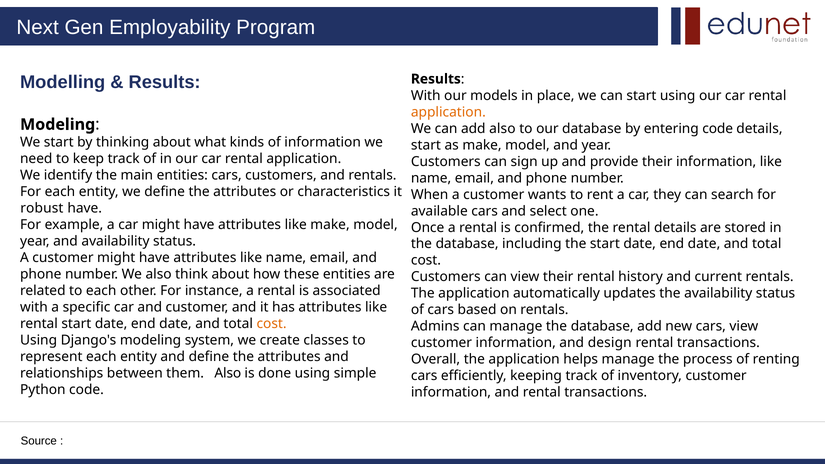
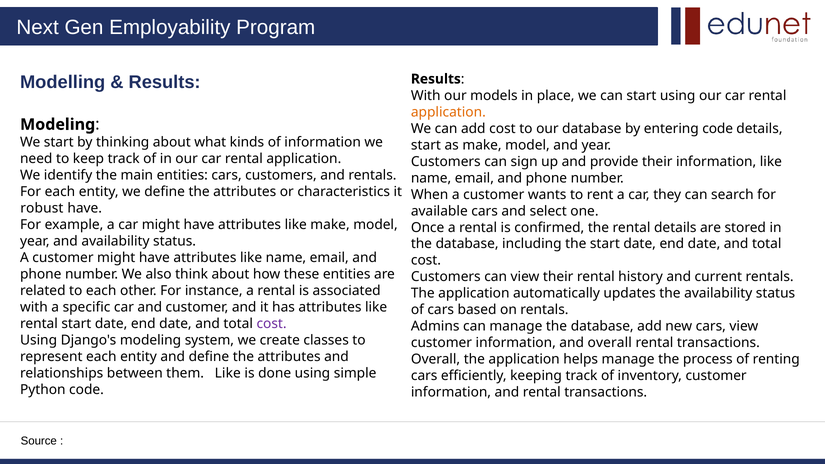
add also: also -> cost (502, 129)
cost colour: orange -> purple (272, 324)
and design: design -> overall (610, 343)
them Also: Also -> Like (228, 373)
